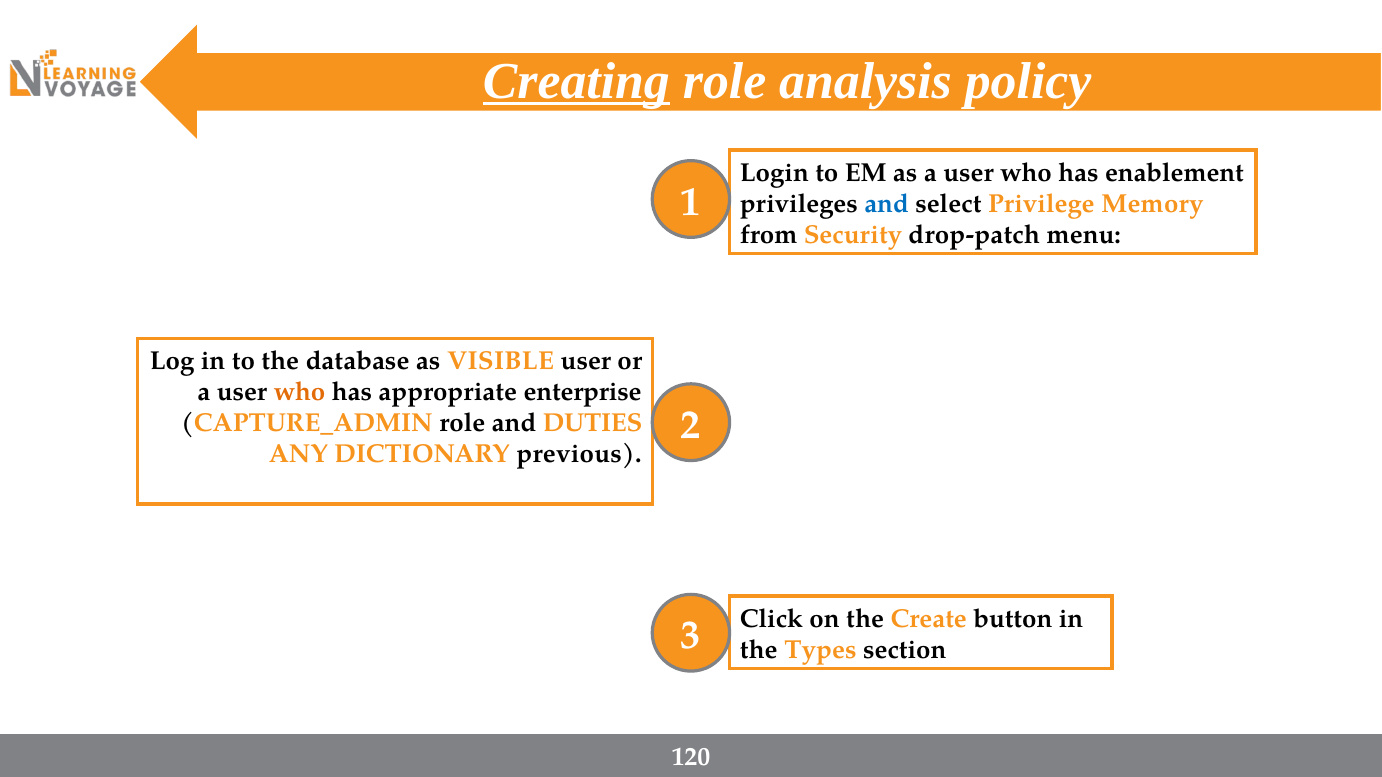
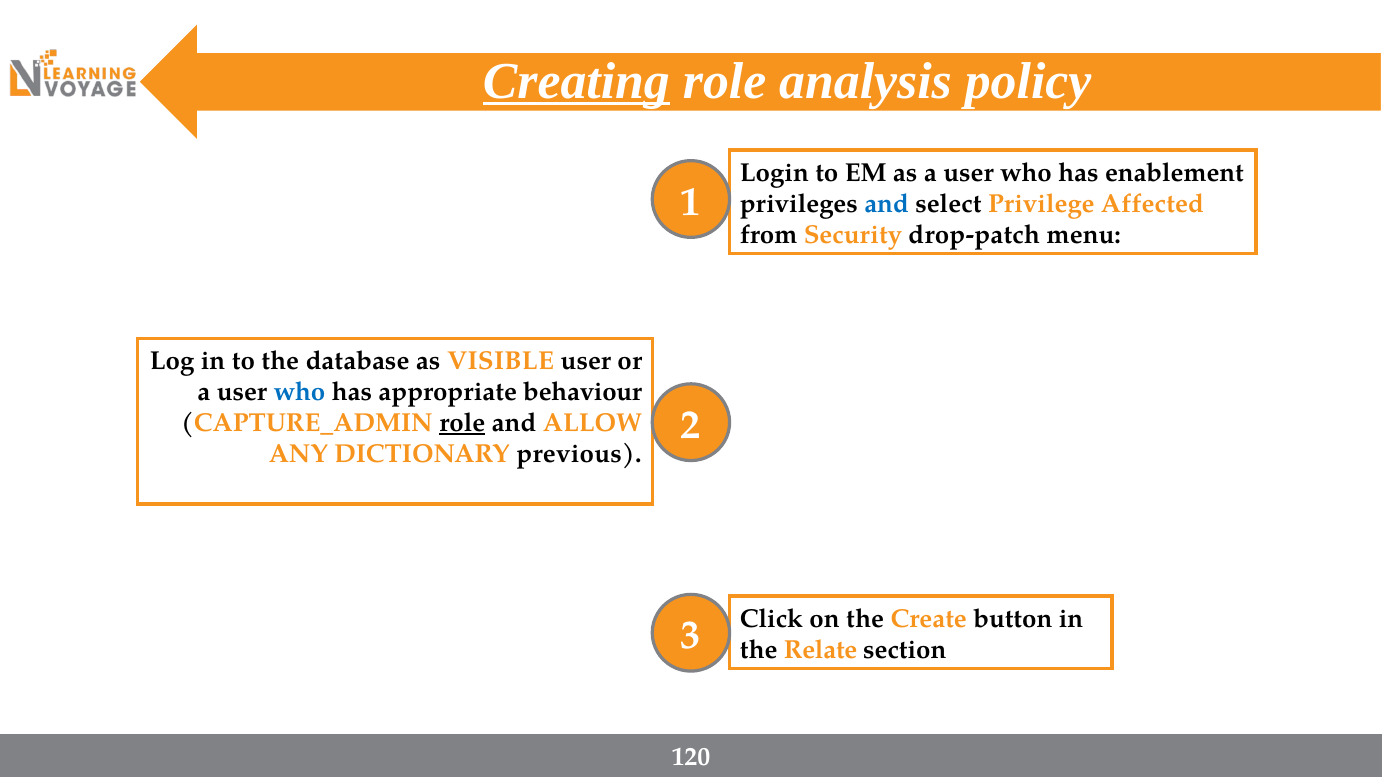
Memory: Memory -> Affected (1152, 204)
who colour: orange -> blue (299, 392)
enterprise: enterprise -> behaviour (583, 392)
role underline: none -> present (462, 423)
DUTIES: DUTIES -> ALLOW (593, 423)
Types: Types -> Relate (821, 650)
